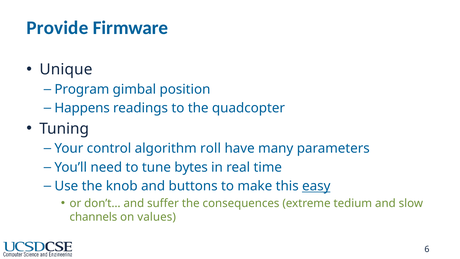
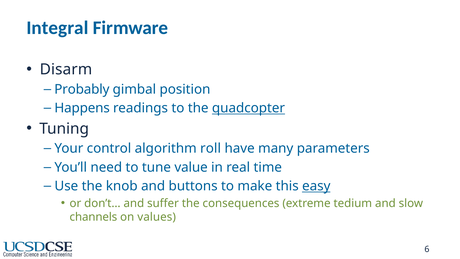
Provide: Provide -> Integral (57, 28)
Unique: Unique -> Disarm (66, 69)
Program: Program -> Probably (82, 89)
quadcopter underline: none -> present (248, 108)
bytes: bytes -> value (191, 167)
